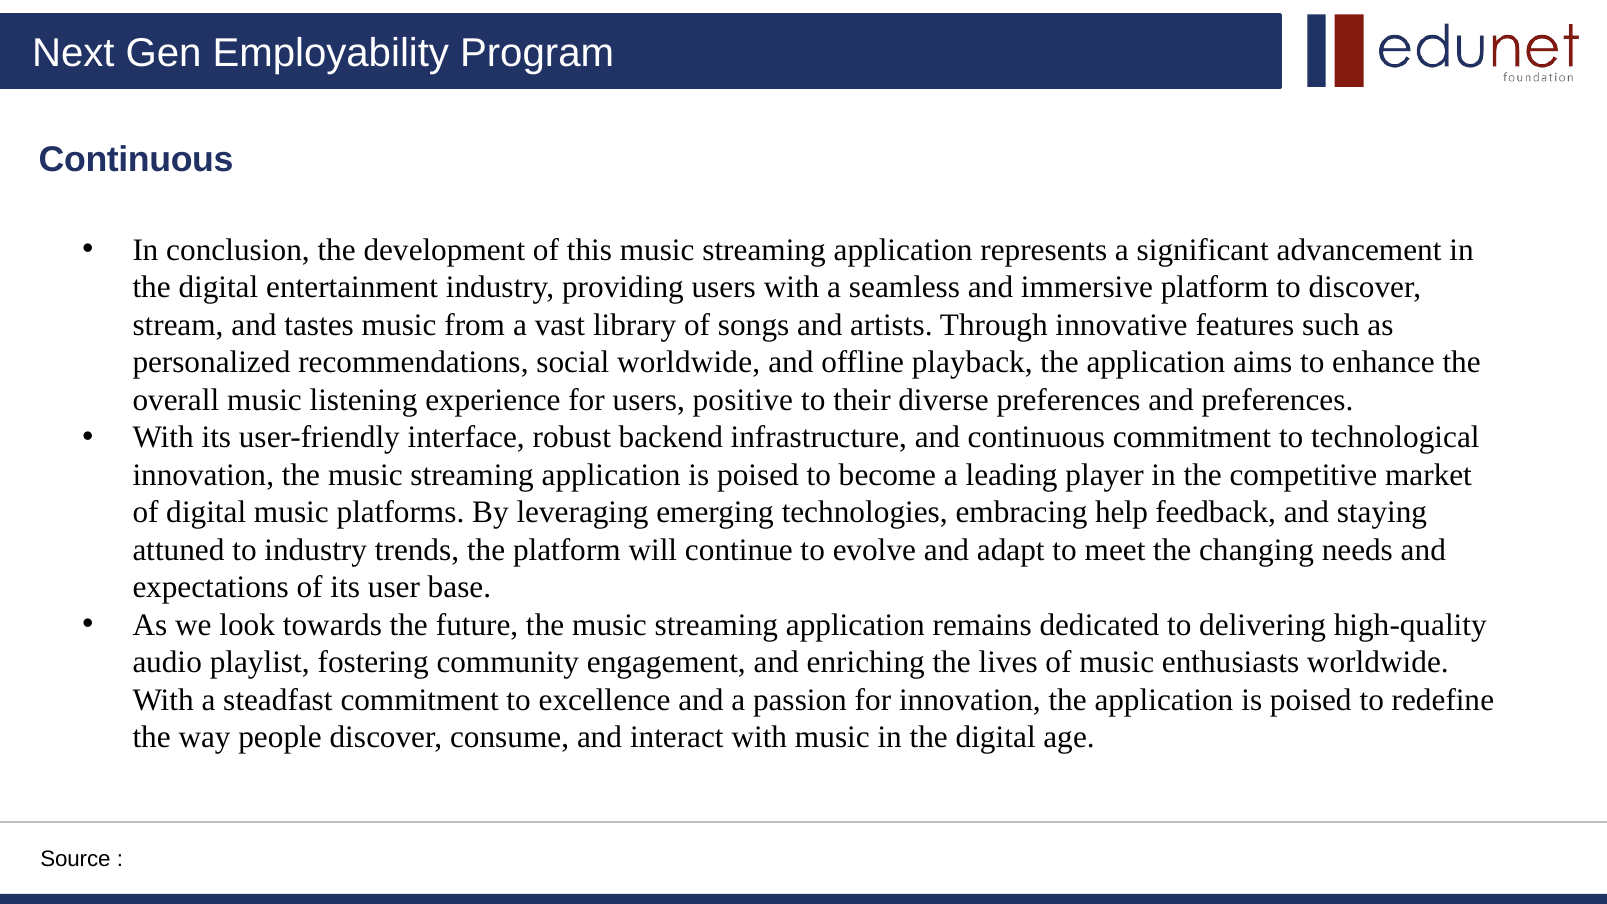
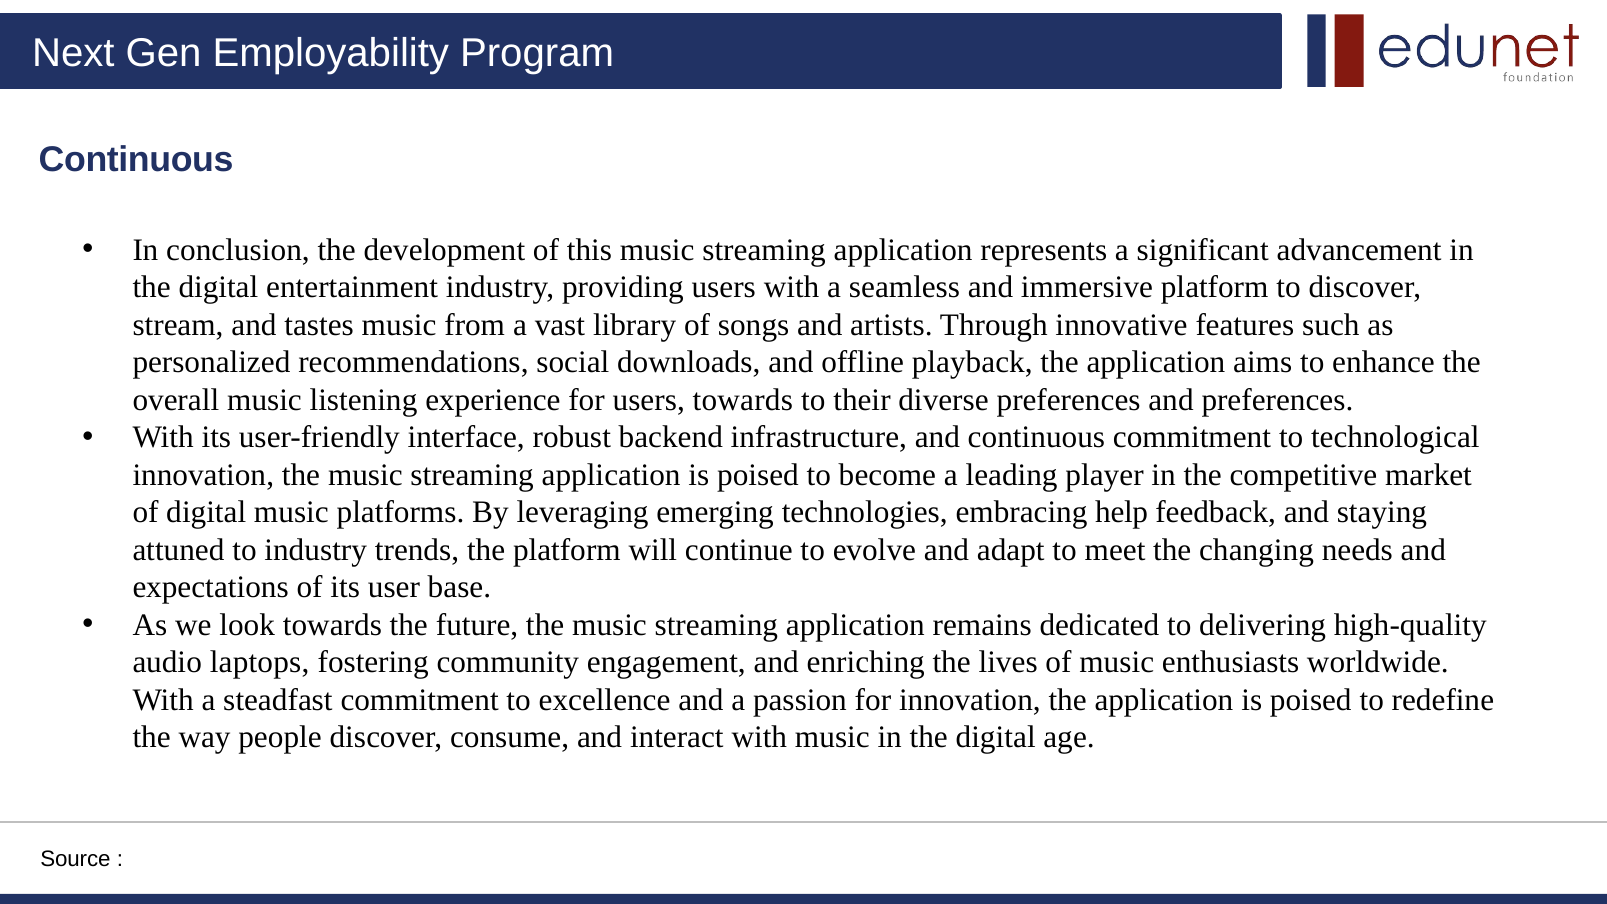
social worldwide: worldwide -> downloads (689, 362)
users positive: positive -> towards (743, 400)
playlist: playlist -> laptops (260, 662)
